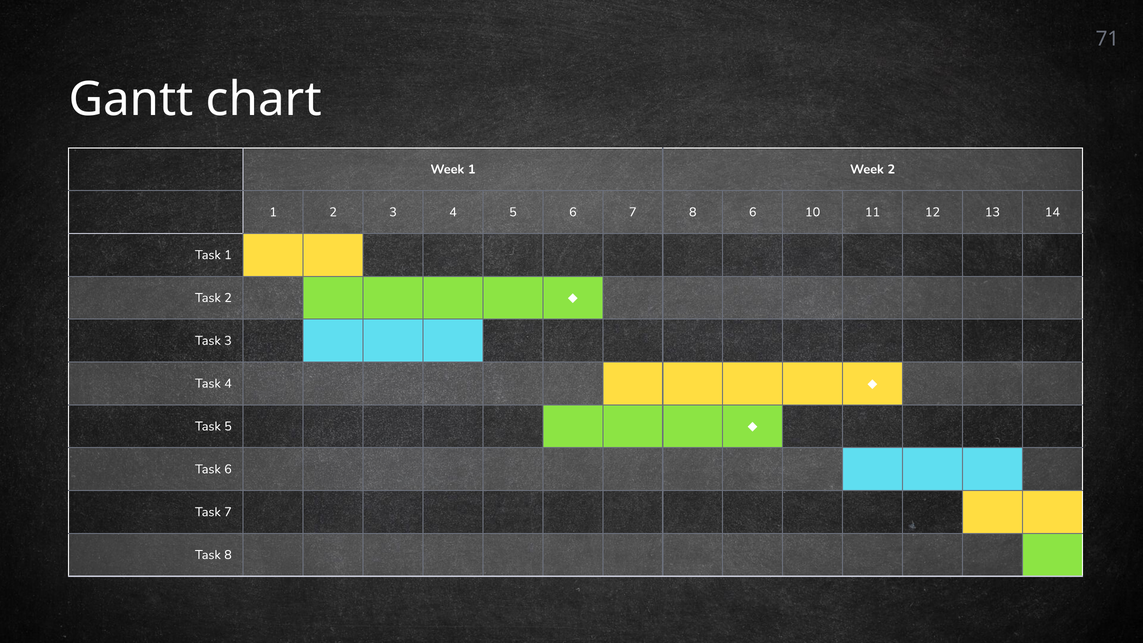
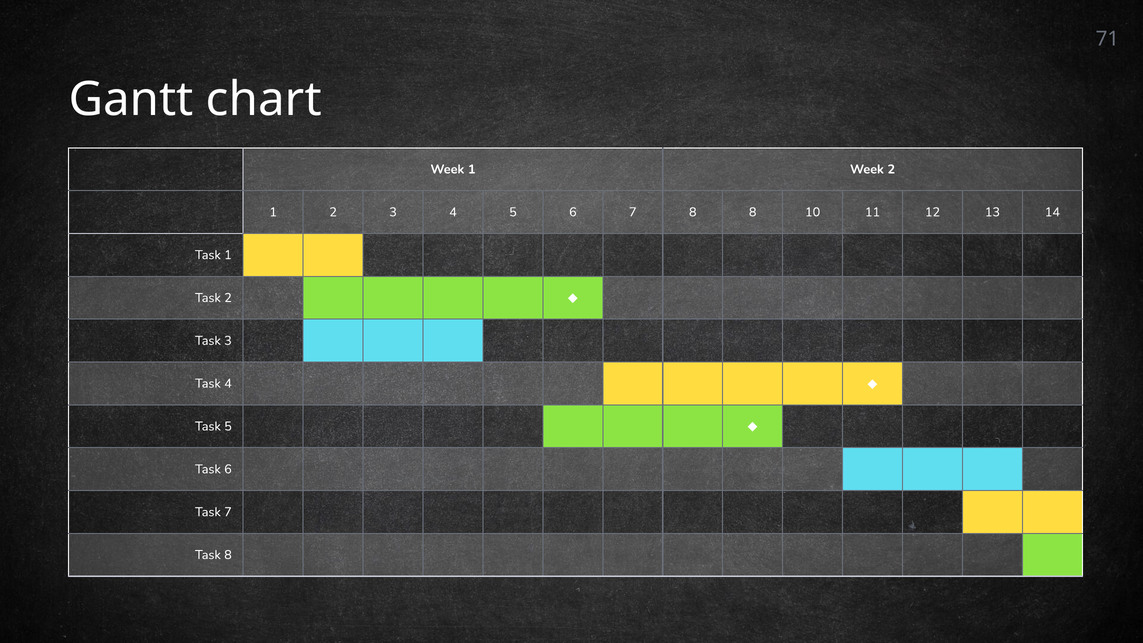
8 6: 6 -> 8 (753, 212)
